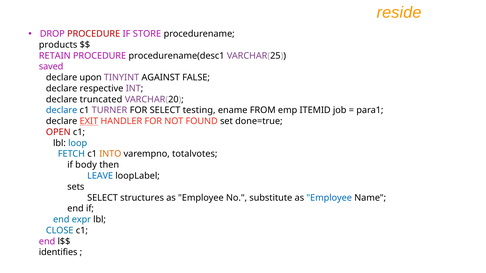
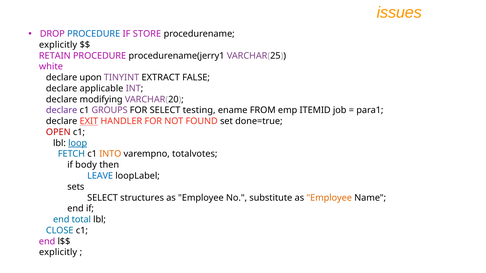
reside: reside -> issues (399, 13)
PROCEDURE colour: red -> blue (94, 34)
products: products -> explicitly (58, 45)
procedurename(desc1: procedurename(desc1 -> procedurename(jerry1 (176, 56)
saved: saved -> white (51, 67)
AGAINST: AGAINST -> EXTRACT (161, 78)
respective: respective -> applicable (101, 89)
truncated: truncated -> modifying (101, 100)
declare colour: blue -> purple (62, 110)
TURNER: TURNER -> GROUPS (110, 110)
loop underline: none -> present (78, 143)
Employee colour: blue -> orange (329, 198)
expr: expr -> total (81, 220)
identifies: identifies -> explicitly (58, 253)
